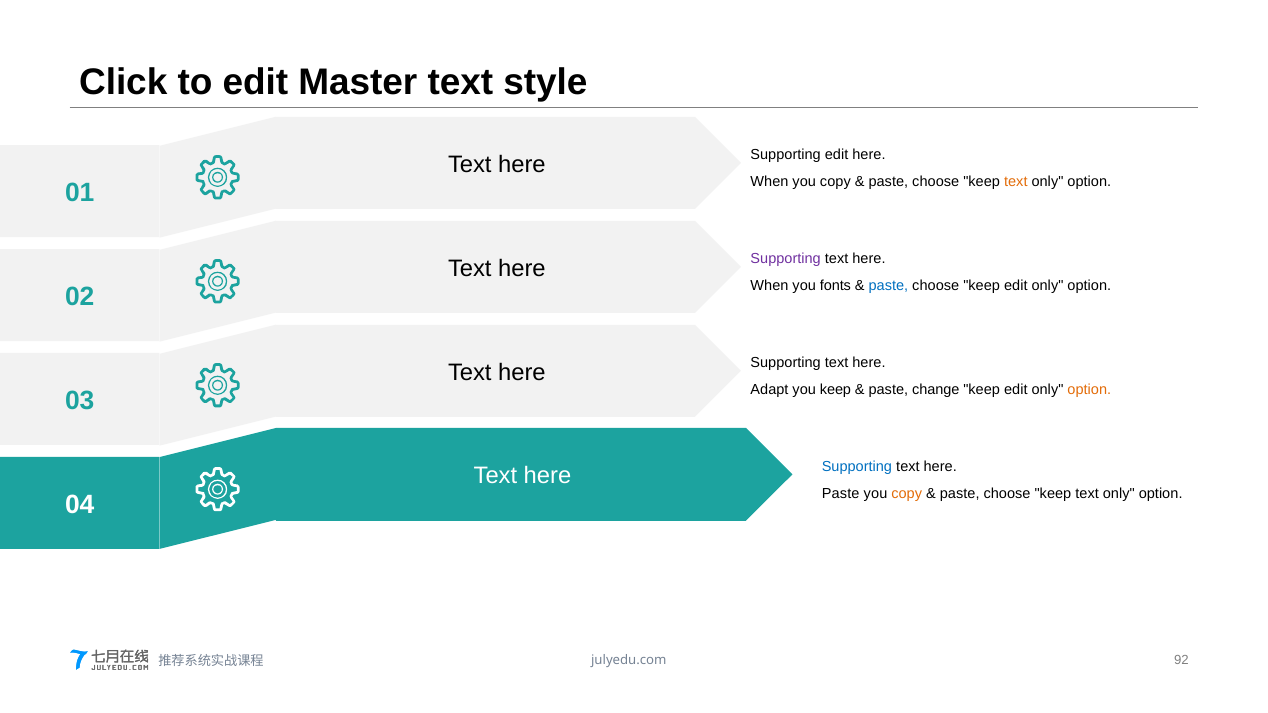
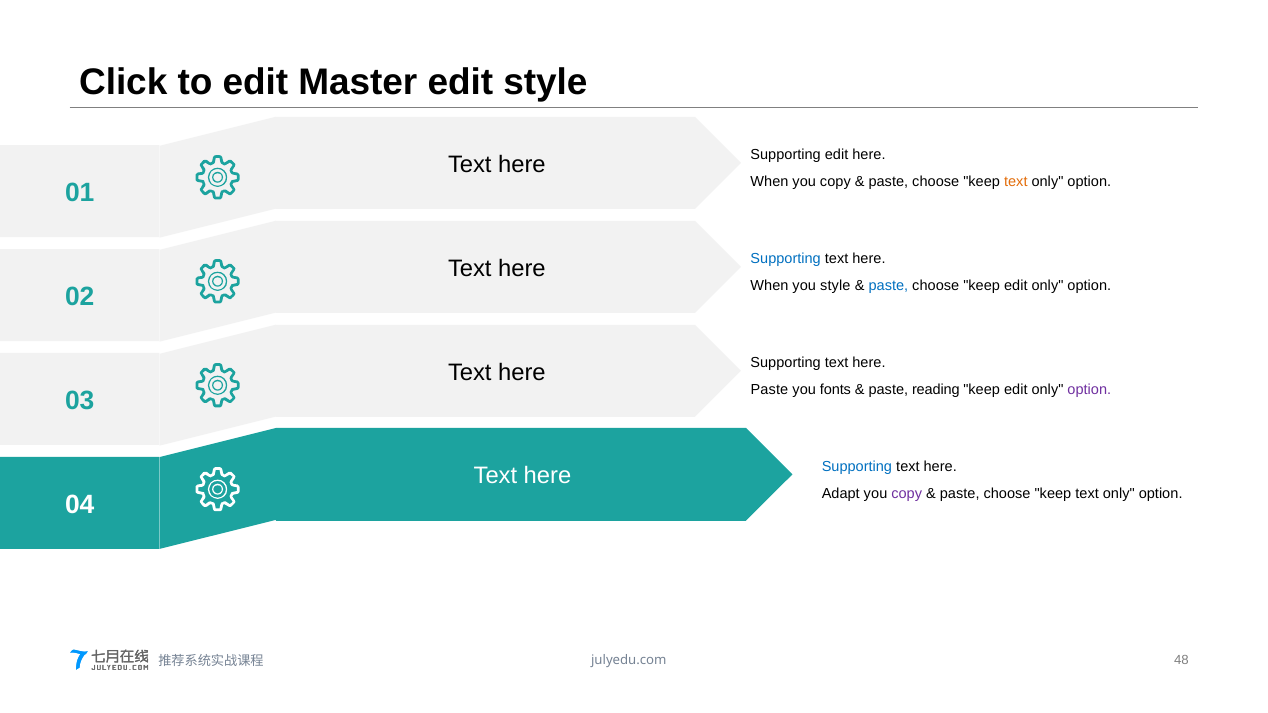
Master text: text -> edit (460, 82)
Supporting colour: purple -> blue (786, 259)
you fonts: fonts -> style (835, 285)
Adapt: Adapt -> Paste (769, 389)
you keep: keep -> fonts (835, 389)
change: change -> reading (936, 389)
option colour: orange -> purple (1089, 389)
Paste: Paste -> Adapt (841, 493)
copy colour: orange -> purple (907, 493)
92: 92 -> 48 (1181, 661)
